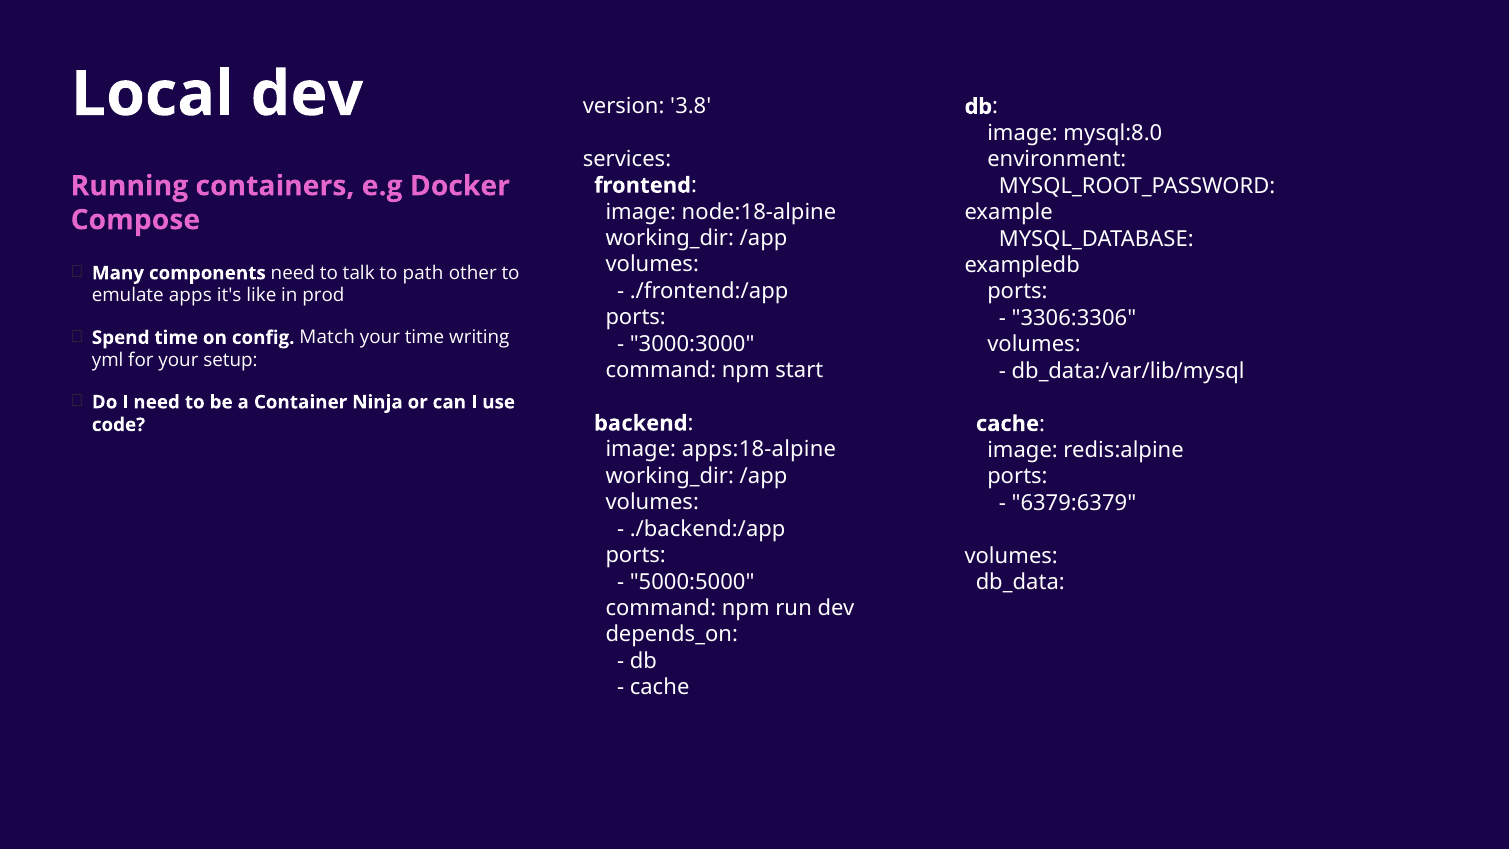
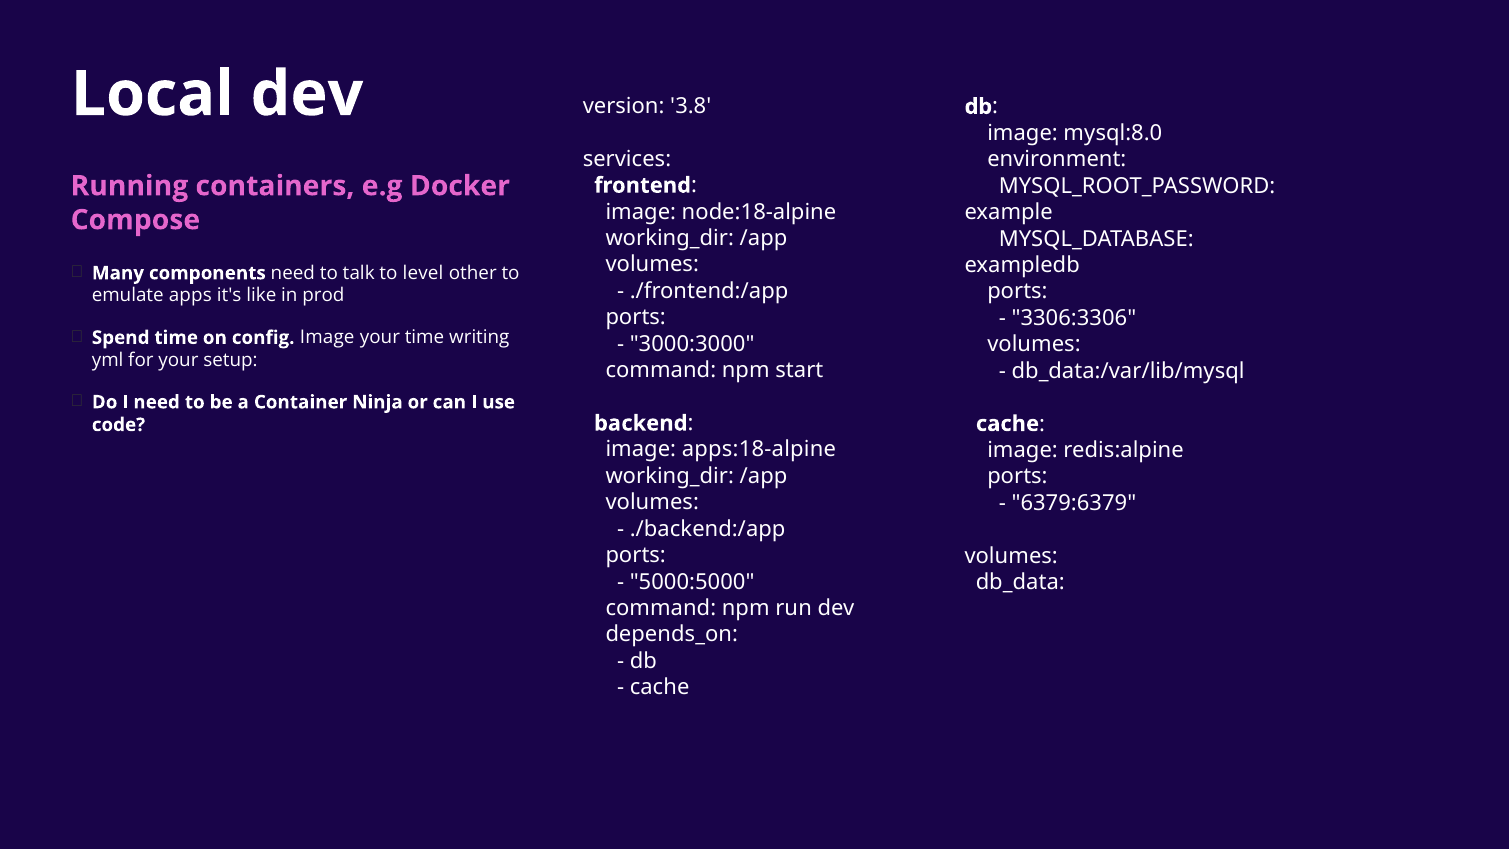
path: path -> level (423, 273)
config Match: Match -> Image (327, 338)
